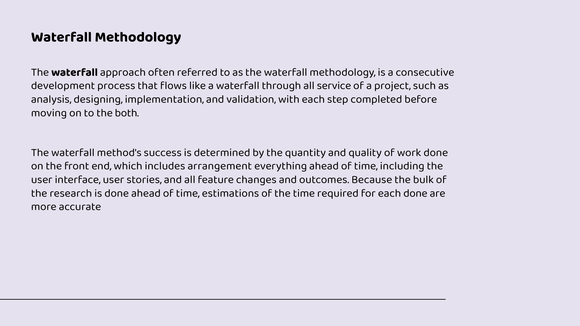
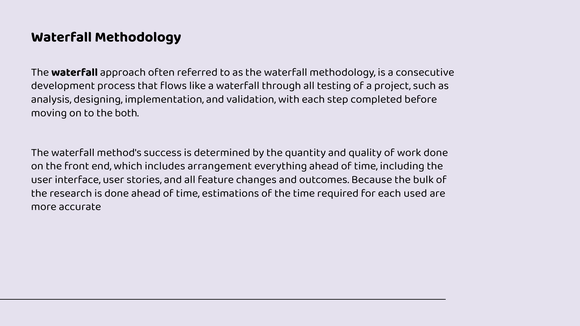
service: service -> testing (334, 86)
each done: done -> used (415, 193)
